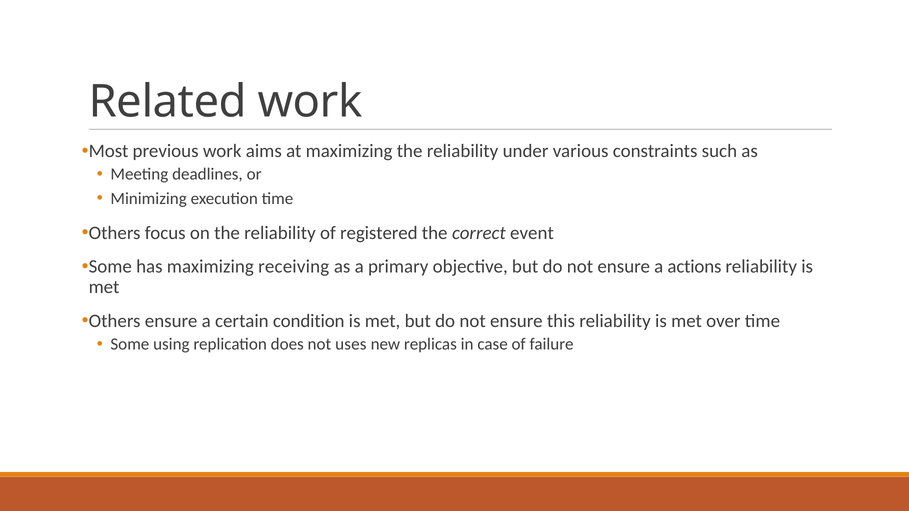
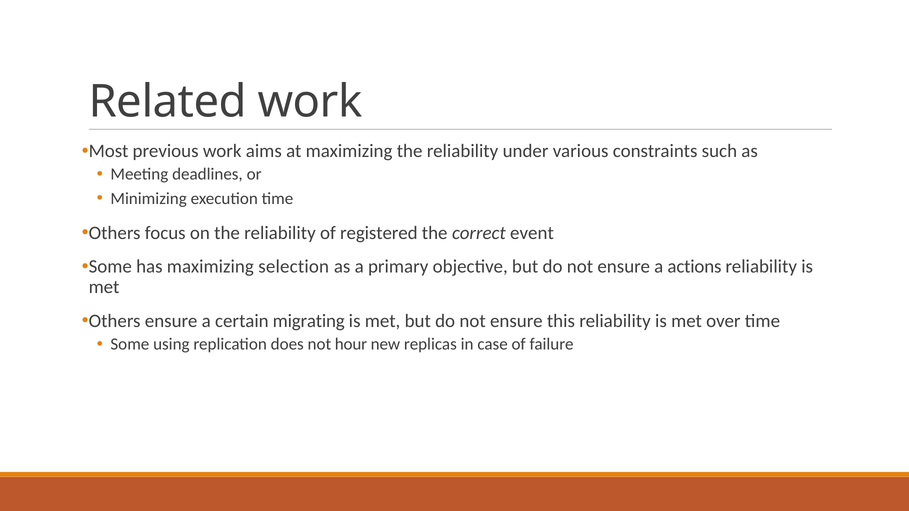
receiving: receiving -> selection (294, 267)
condition: condition -> migrating (309, 321)
uses: uses -> hour (351, 344)
